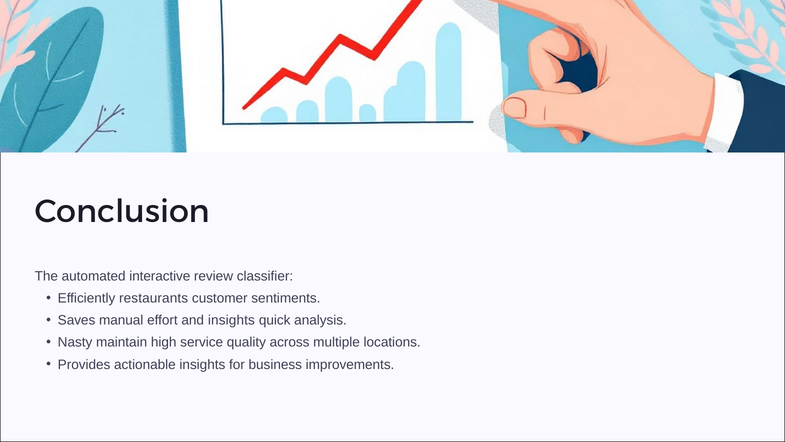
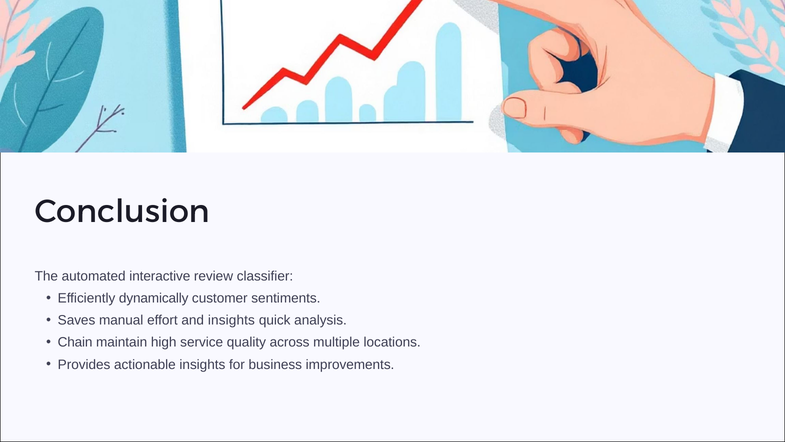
restaurants: restaurants -> dynamically (154, 298)
Nasty: Nasty -> Chain (75, 342)
